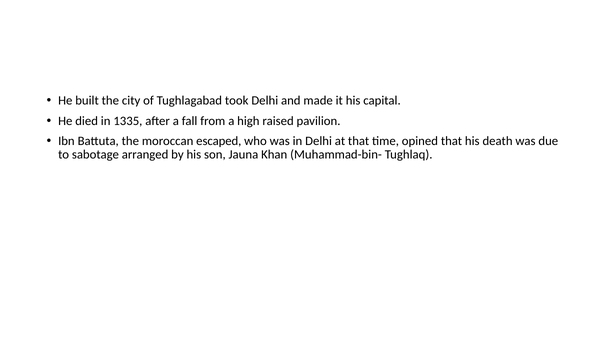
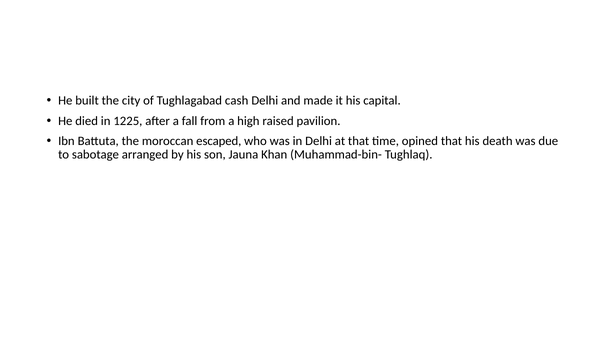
took: took -> cash (237, 101)
1335: 1335 -> 1225 (128, 121)
